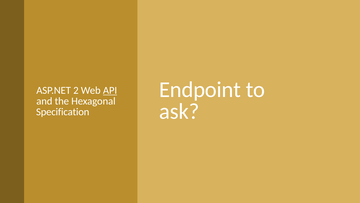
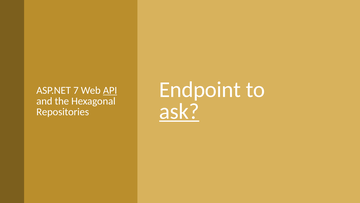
2: 2 -> 7 (76, 90)
ask underline: none -> present (179, 111)
Specification: Specification -> Repositories (63, 112)
